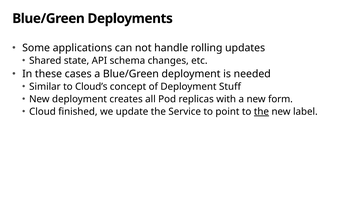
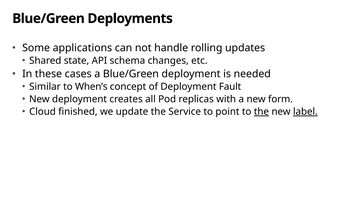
Cloud’s: Cloud’s -> When’s (91, 86)
Stuff: Stuff -> Fault (230, 86)
label underline: none -> present (305, 111)
